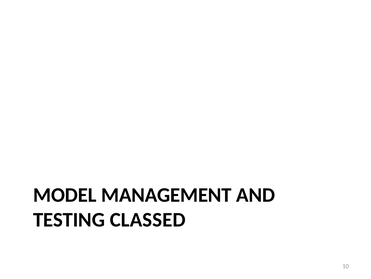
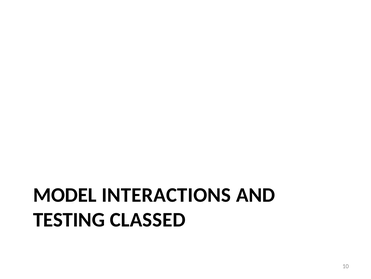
MANAGEMENT: MANAGEMENT -> INTERACTIONS (166, 194)
